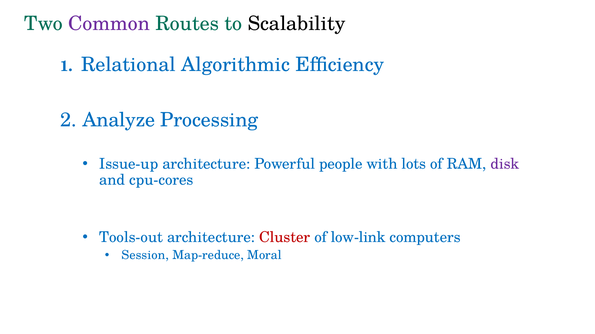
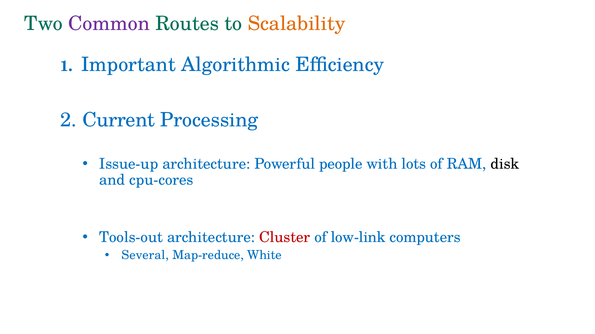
Scalability colour: black -> orange (297, 24)
Relational: Relational -> Important (128, 65)
Analyze: Analyze -> Current (119, 120)
disk colour: purple -> black (505, 164)
Session: Session -> Several (145, 256)
Moral: Moral -> White (265, 256)
